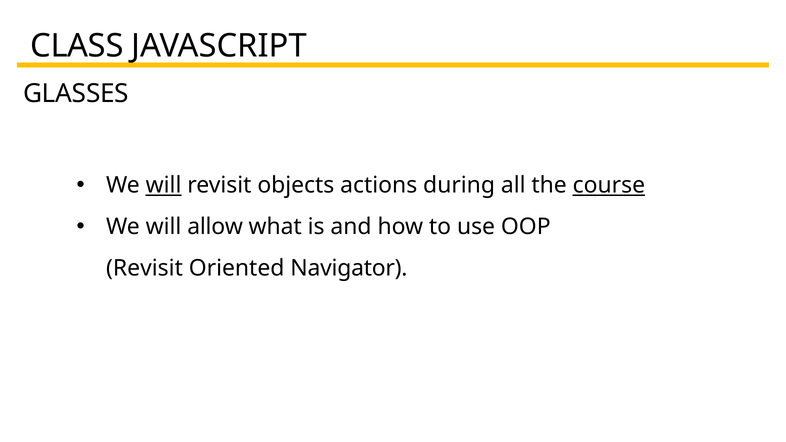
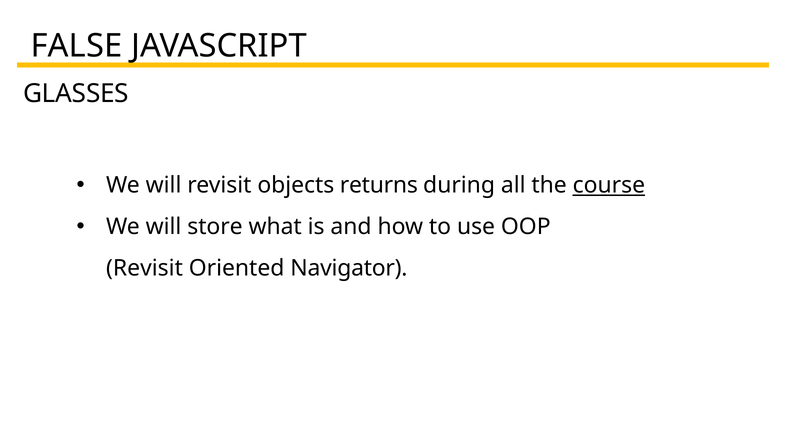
CLASS: CLASS -> FALSE (77, 46)
will underline: present -> none (164, 185)
actions: actions -> returns (379, 185)
allow: allow -> store (215, 227)
